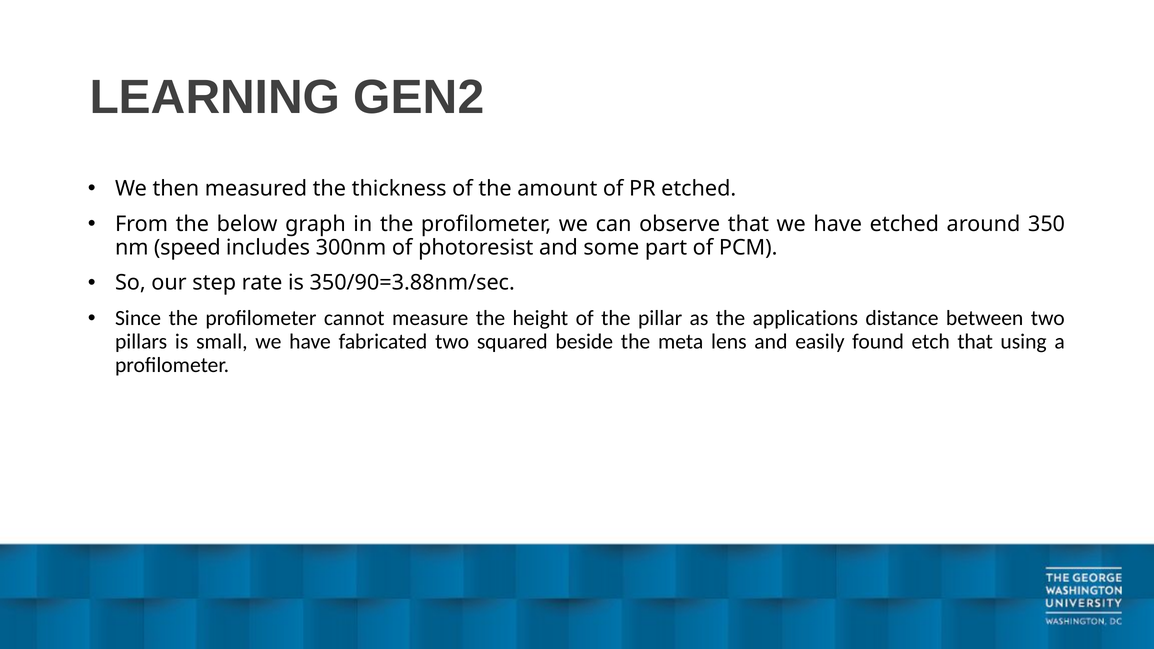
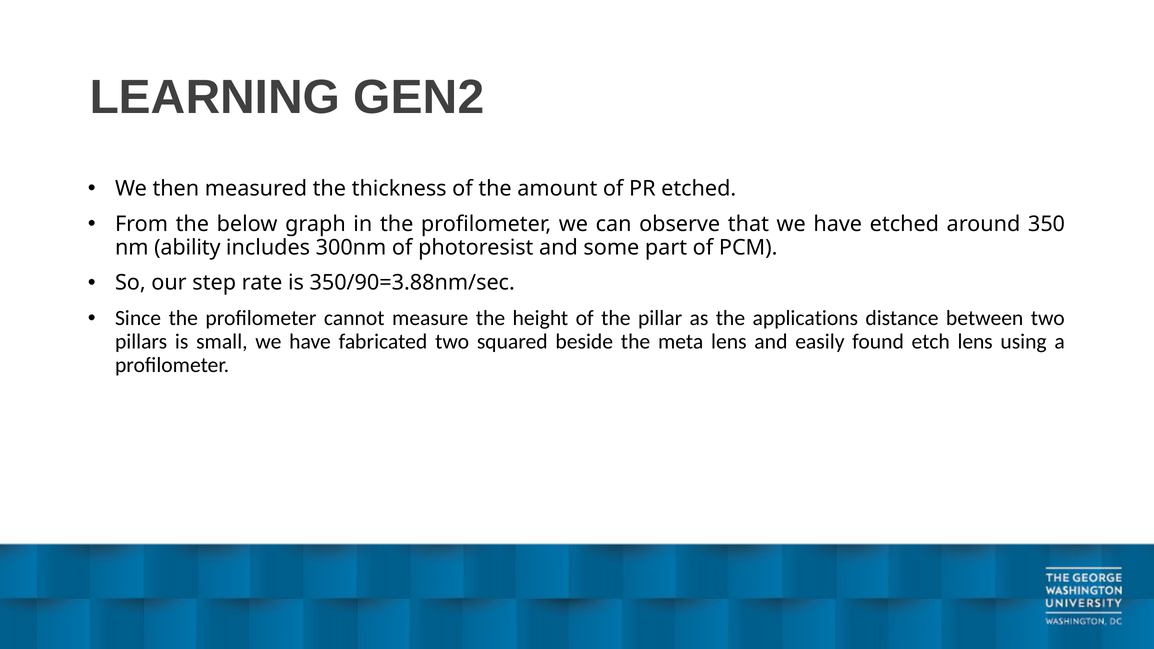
speed: speed -> ability (187, 247)
etch that: that -> lens (975, 342)
